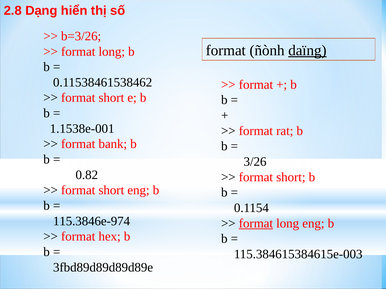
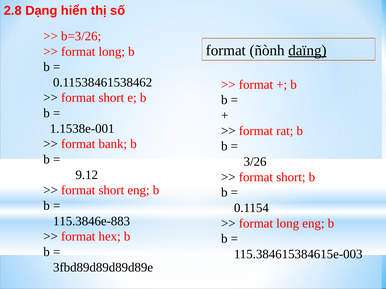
0.82: 0.82 -> 9.12 (87, 175)
115.3846e-974: 115.3846e-974 -> 115.3846e-883 (92, 221)
format underline: present -> none (256, 224)
